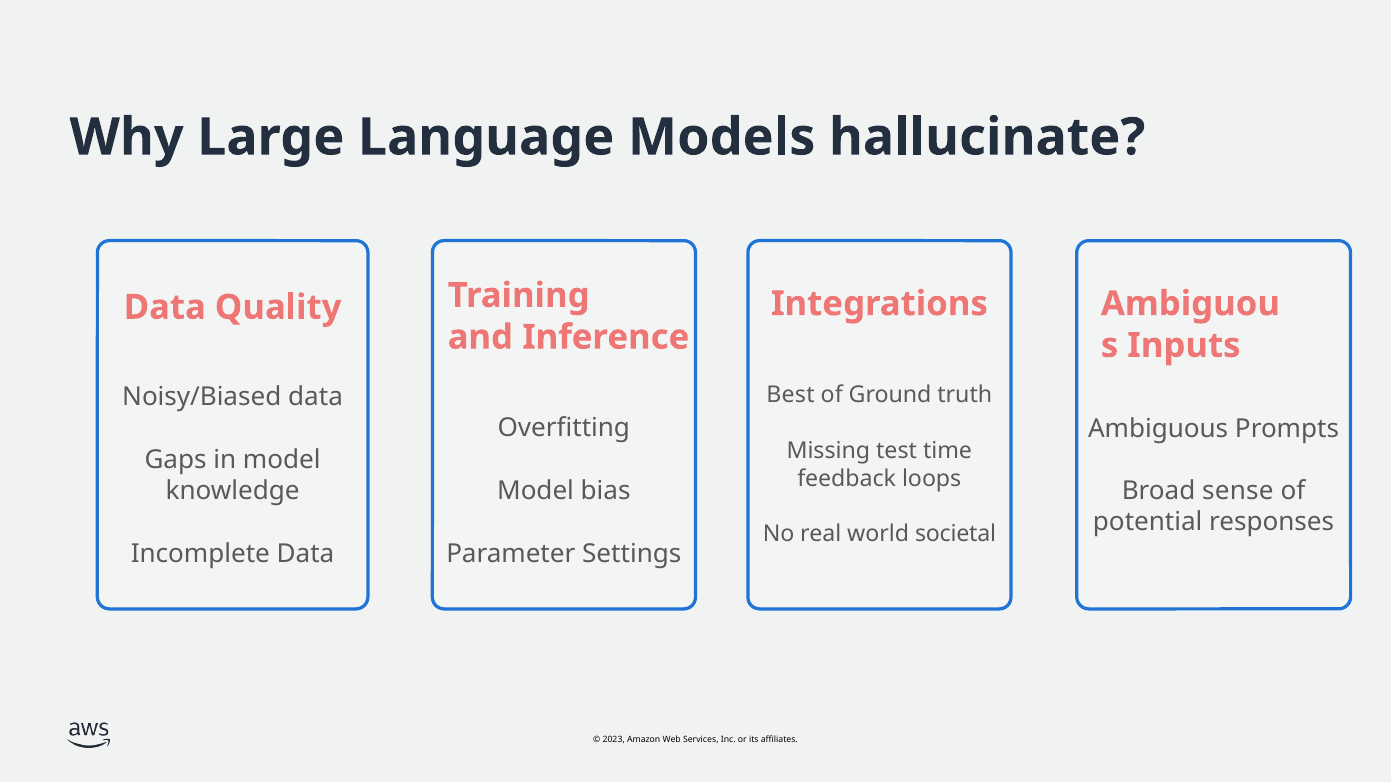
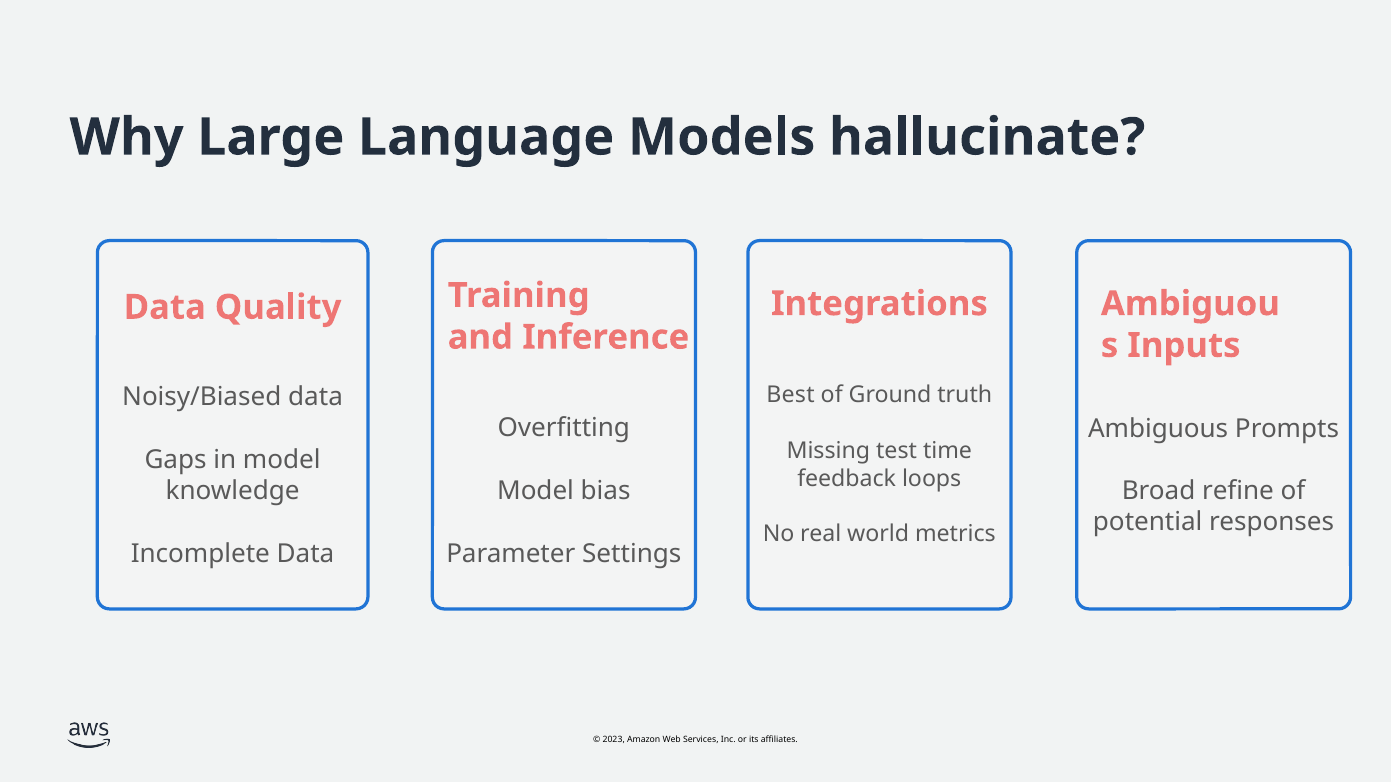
sense: sense -> refine (1238, 491)
societal: societal -> metrics (955, 534)
